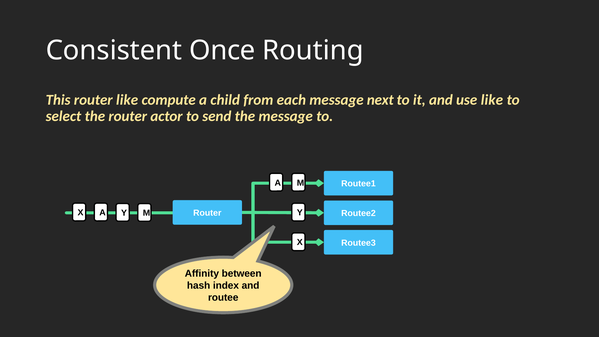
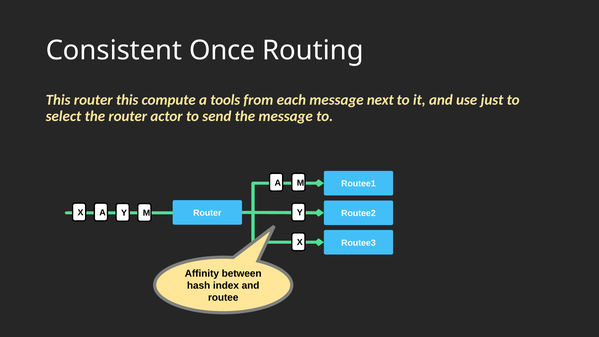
router like: like -> this (127, 100)
child: child -> tools (225, 100)
use like: like -> just (492, 100)
